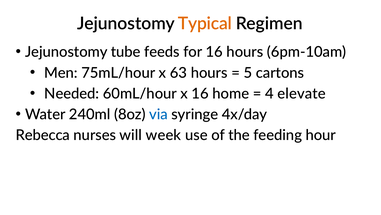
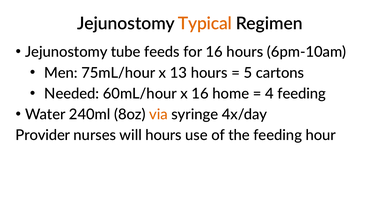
63: 63 -> 13 (178, 73)
4 elevate: elevate -> feeding (302, 93)
via colour: blue -> orange (158, 114)
Rebecca: Rebecca -> Provider (43, 135)
will week: week -> hours (164, 135)
